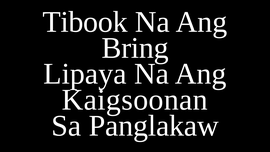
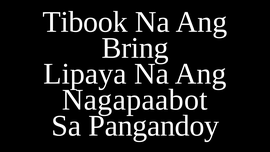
Kaigsoonan: Kaigsoonan -> Nagapaabot (135, 100)
Panglakaw: Panglakaw -> Pangandoy (154, 126)
